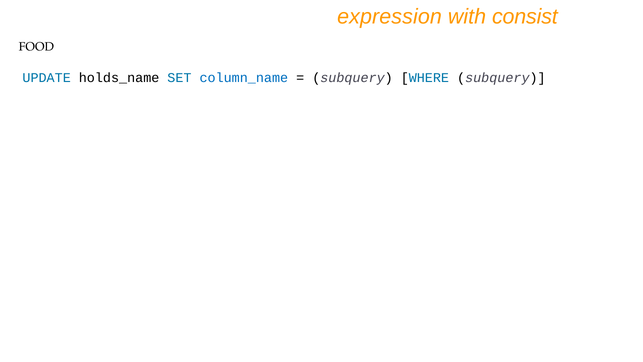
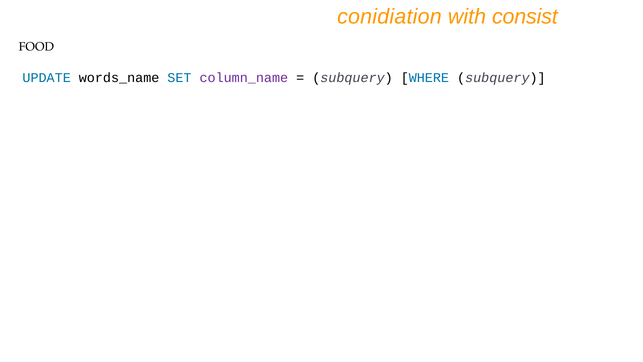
expression: expression -> conidiation (389, 17)
holds_name: holds_name -> words_name (119, 78)
column_name colour: blue -> purple (244, 78)
